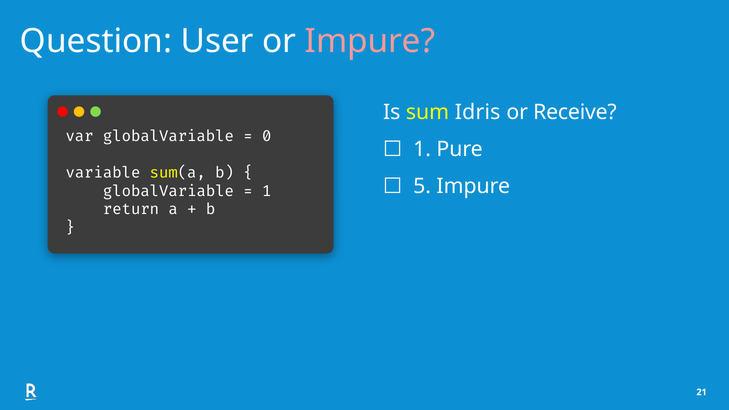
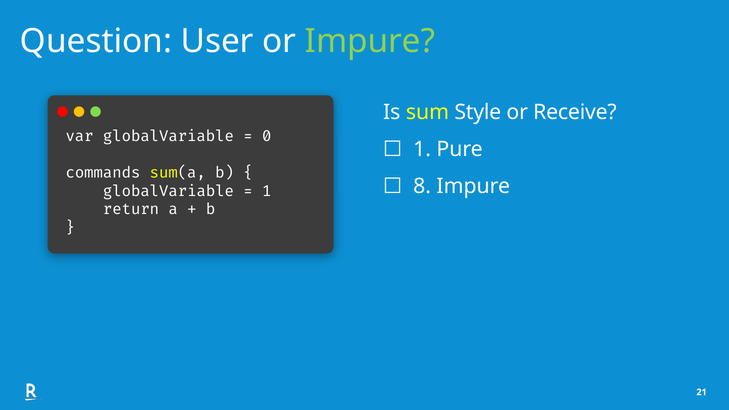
Impure colour: pink -> light green (370, 41)
Idris: Idris -> Style (478, 112)
variable: variable -> commands (103, 173)
5: 5 -> 8 (422, 186)
